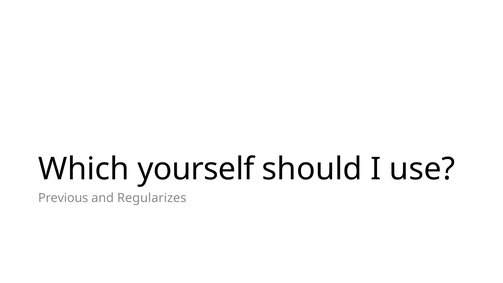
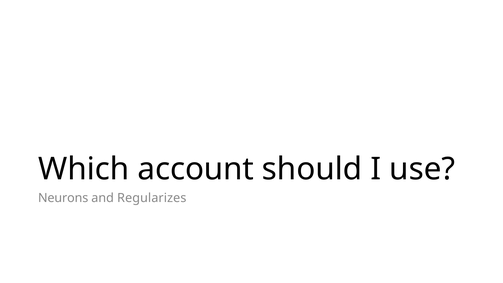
yourself: yourself -> account (196, 169)
Previous: Previous -> Neurons (63, 198)
